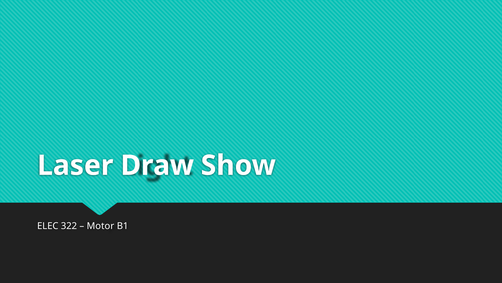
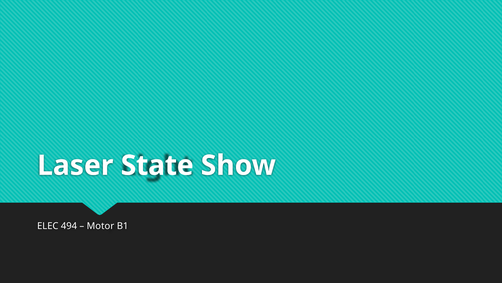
Draw: Draw -> State (157, 165)
322: 322 -> 494 (69, 226)
